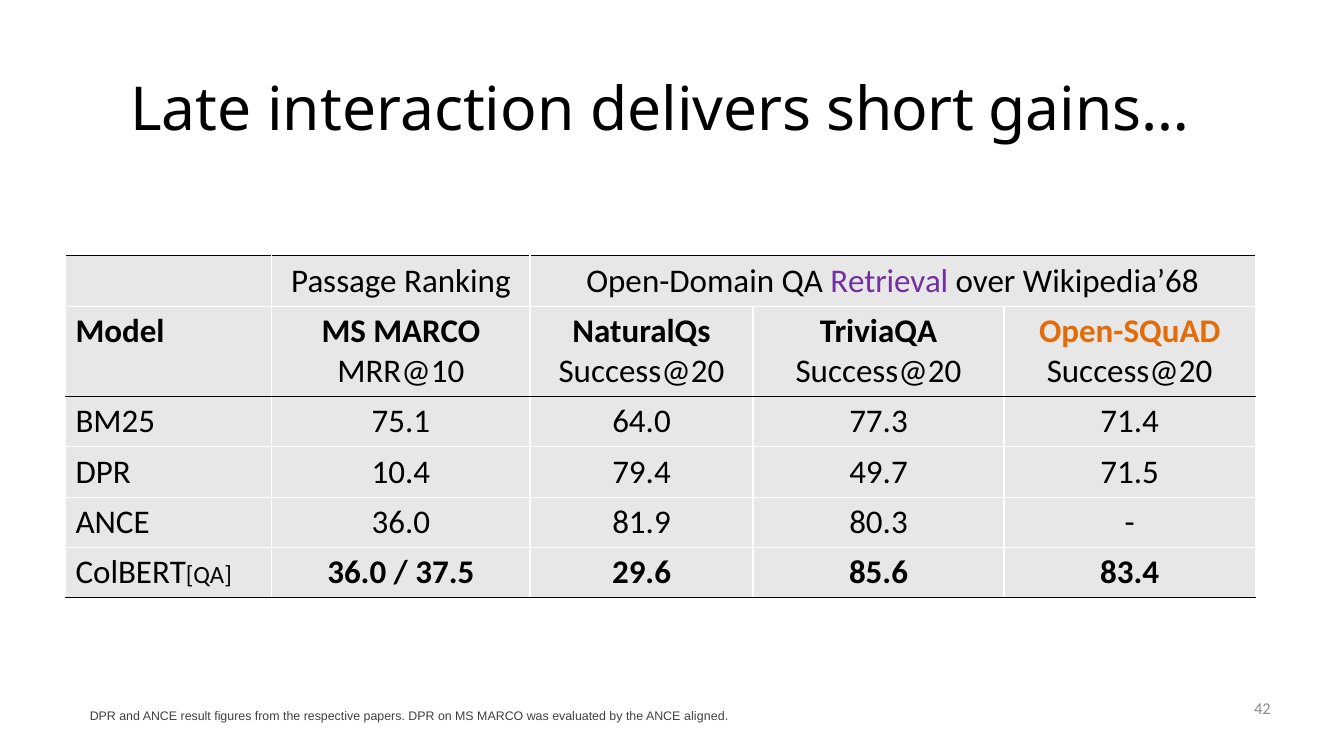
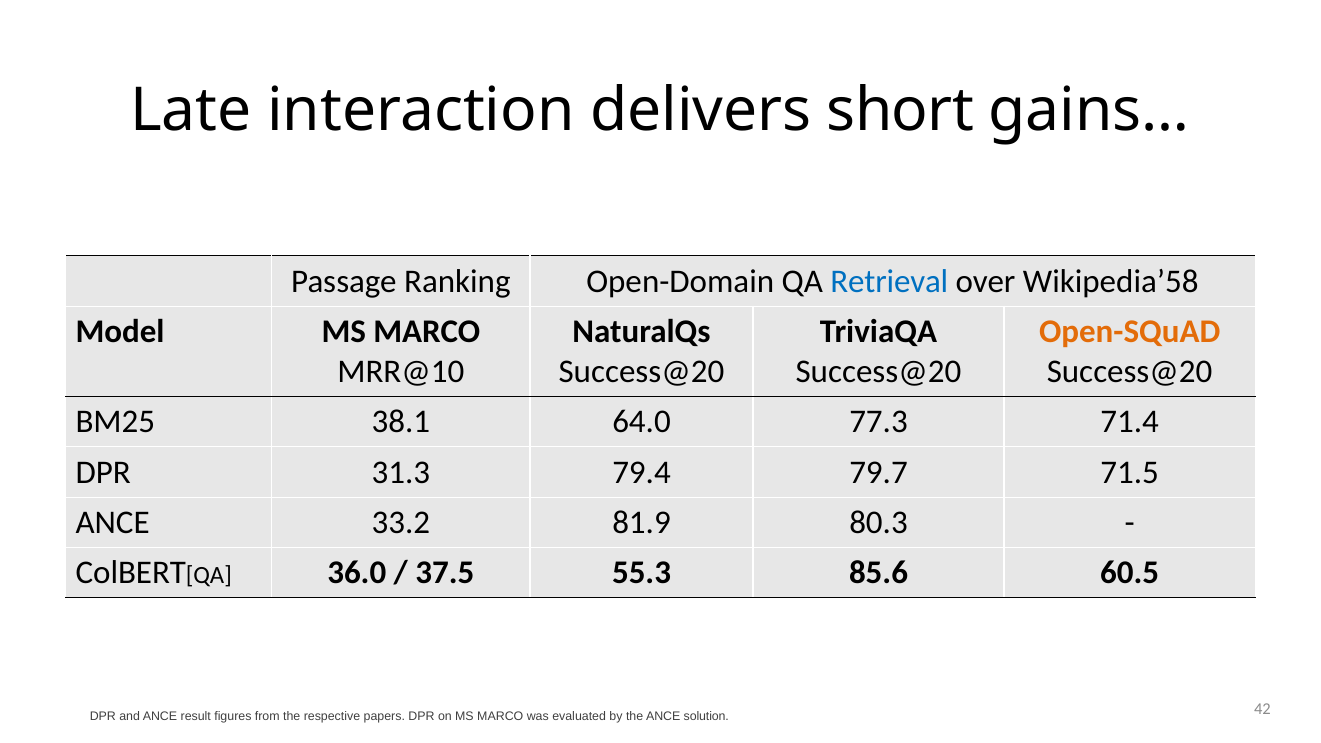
Retrieval colour: purple -> blue (889, 281)
Wikipedia’68: Wikipedia’68 -> Wikipedia’58 (1111, 281)
75.1: 75.1 -> 38.1 (401, 422)
10.4: 10.4 -> 31.3 (401, 472)
49.7: 49.7 -> 79.7 (879, 472)
ANCE 36.0: 36.0 -> 33.2 (401, 523)
29.6: 29.6 -> 55.3 (642, 573)
83.4: 83.4 -> 60.5 (1130, 573)
aligned: aligned -> solution (706, 717)
